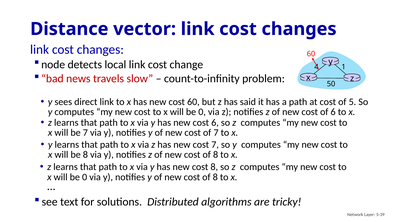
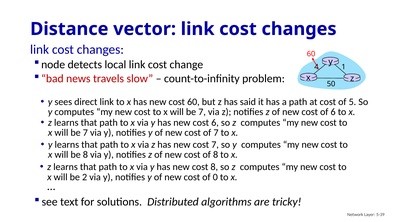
0: 0 -> 7 (202, 112)
0: 0 -> 2 (85, 177)
8: 8 -> 0 (215, 177)
